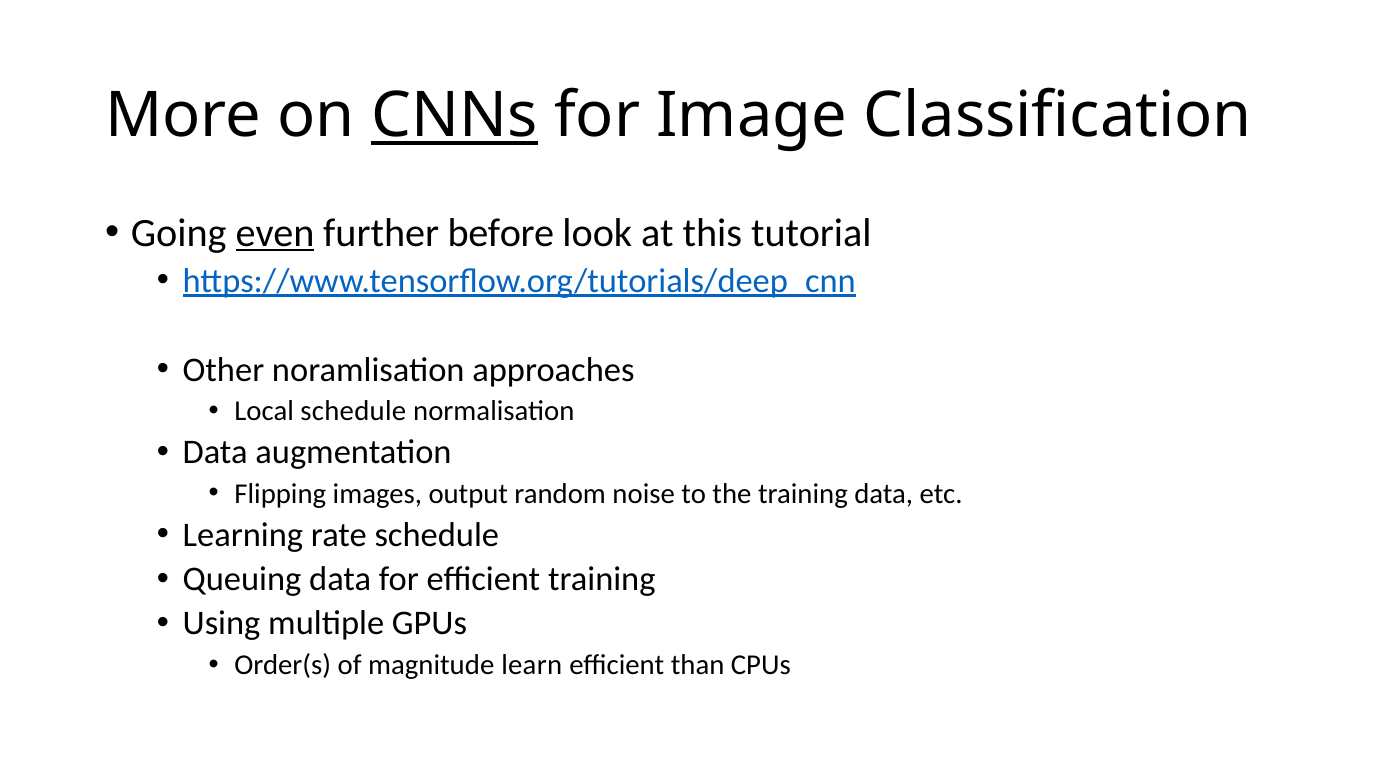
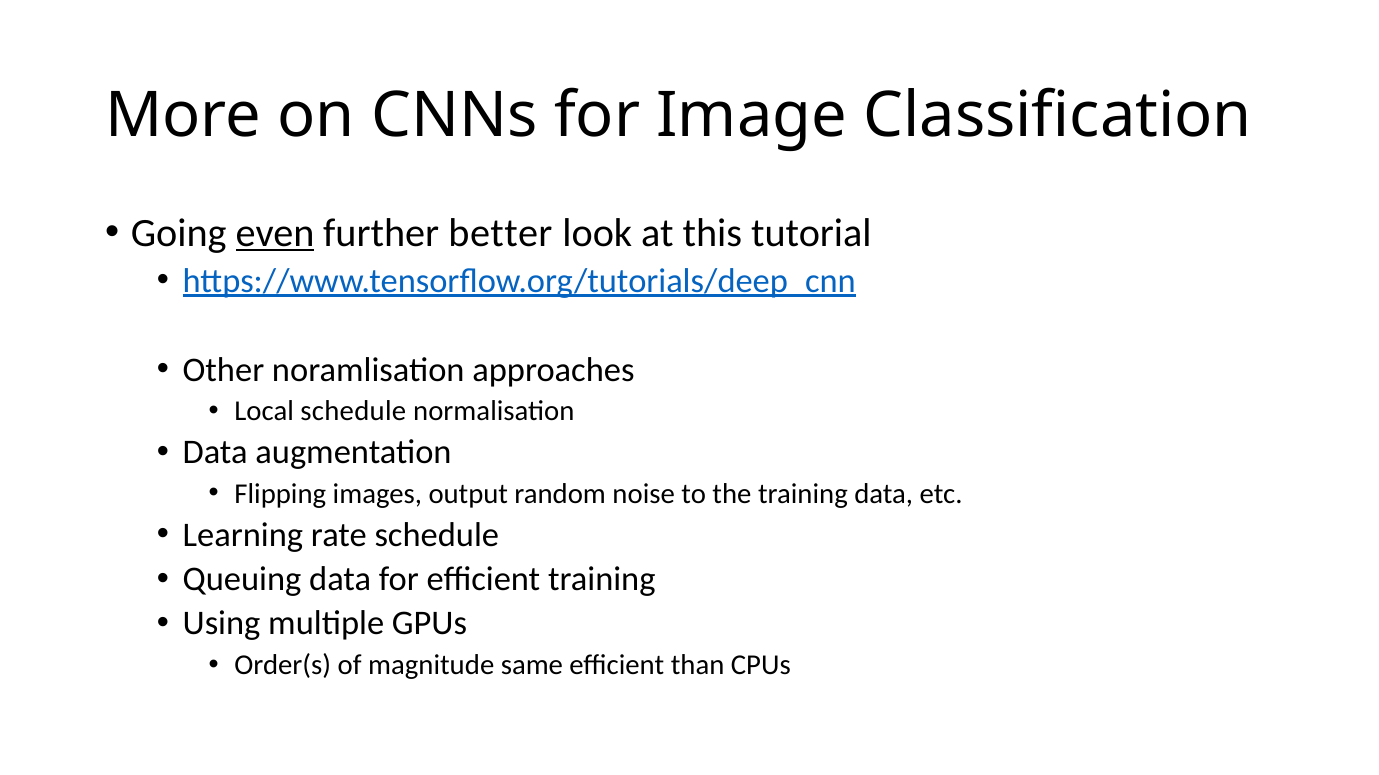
CNNs underline: present -> none (455, 116)
before: before -> better (500, 233)
learn: learn -> same (532, 665)
